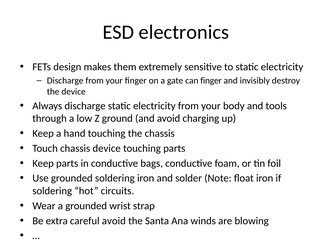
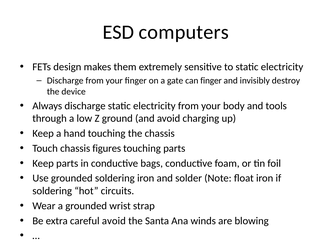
electronics: electronics -> computers (184, 32)
chassis device: device -> figures (107, 148)
